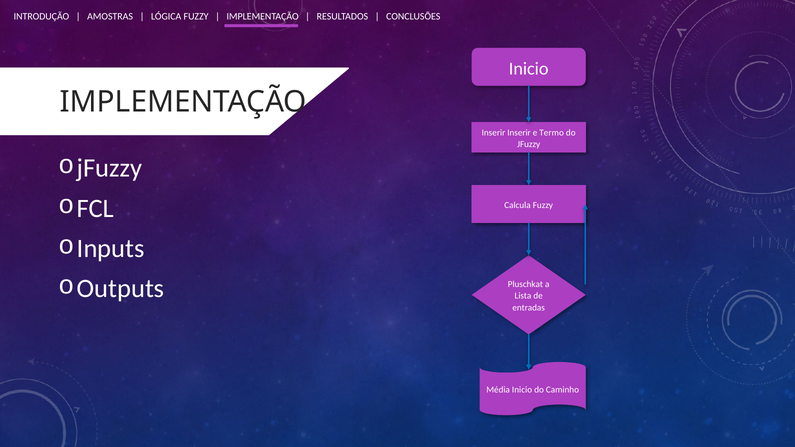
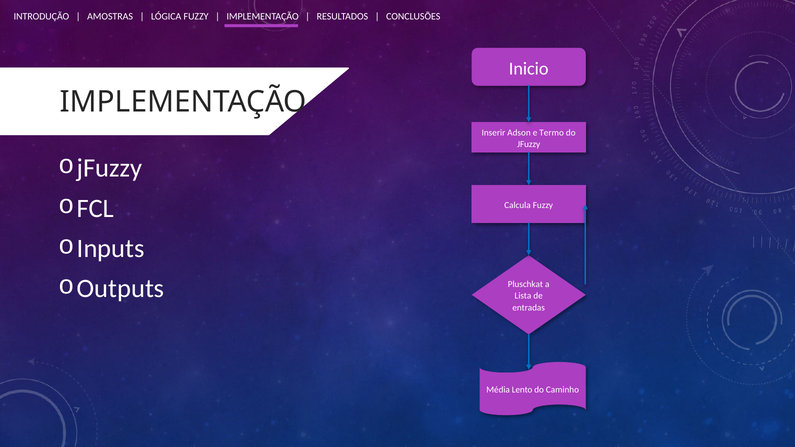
Inserir Inserir: Inserir -> Adson (519, 133)
Média Inicio: Inicio -> Lento (522, 390)
